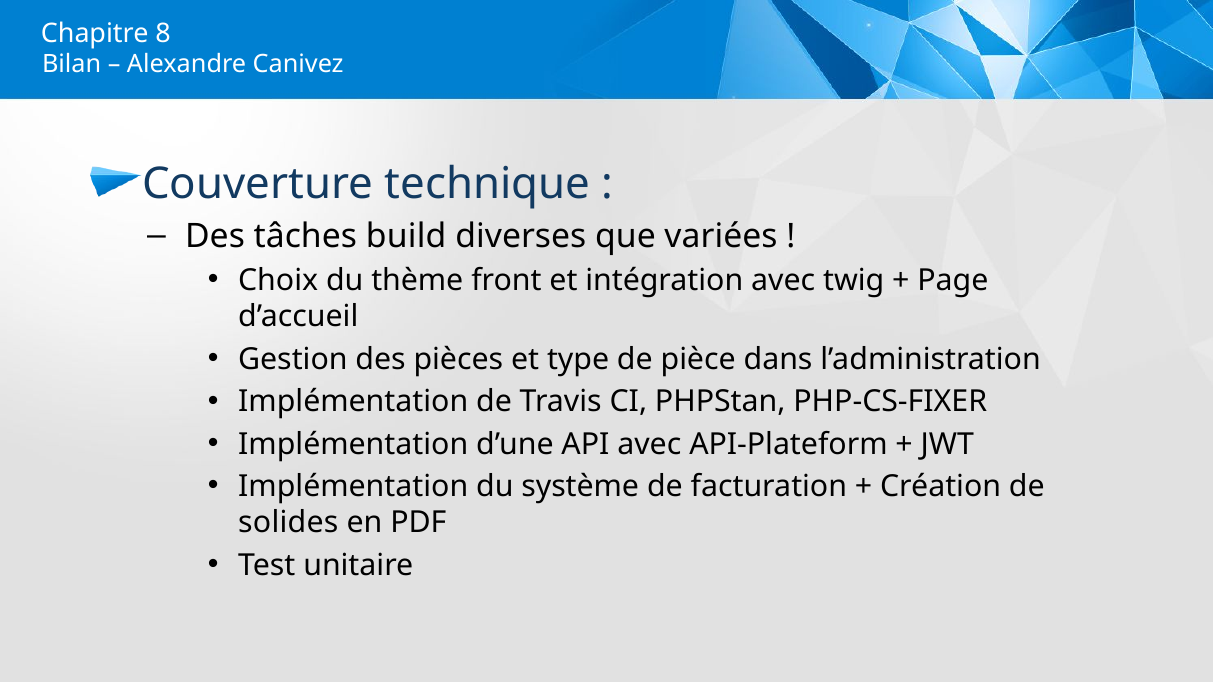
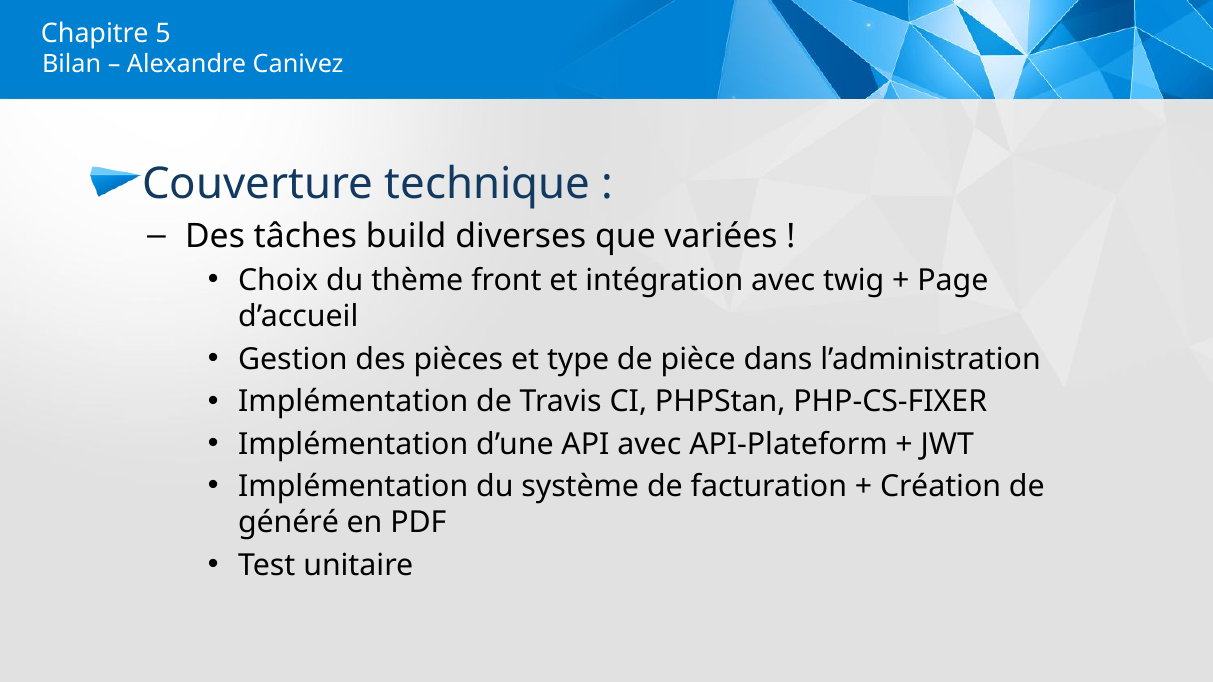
8: 8 -> 5 (163, 33)
solides: solides -> généré (289, 523)
